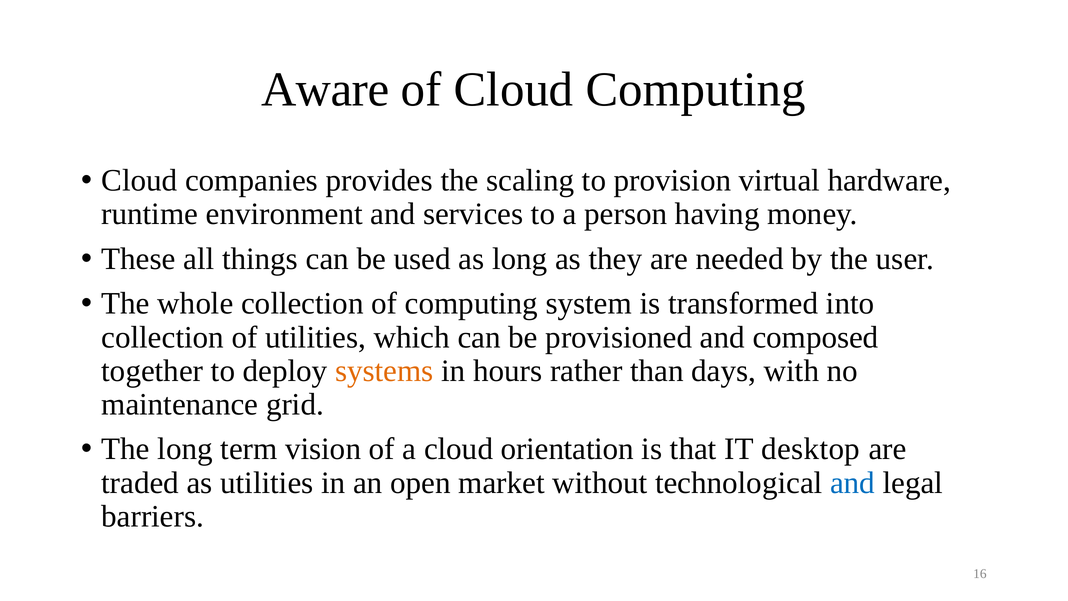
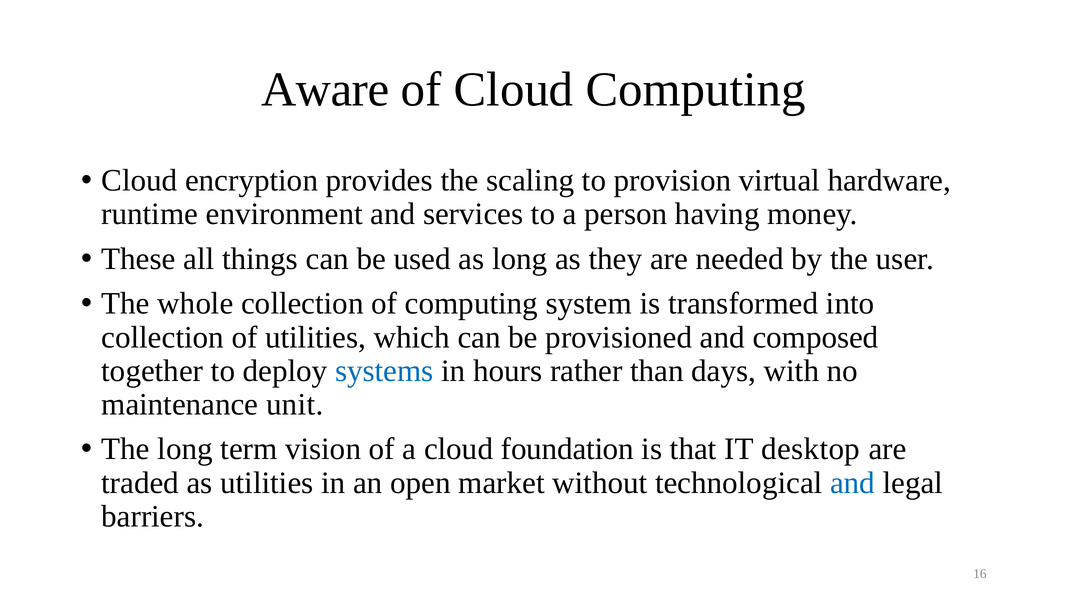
companies: companies -> encryption (252, 181)
systems colour: orange -> blue (384, 371)
grid: grid -> unit (295, 404)
orientation: orientation -> foundation (567, 449)
